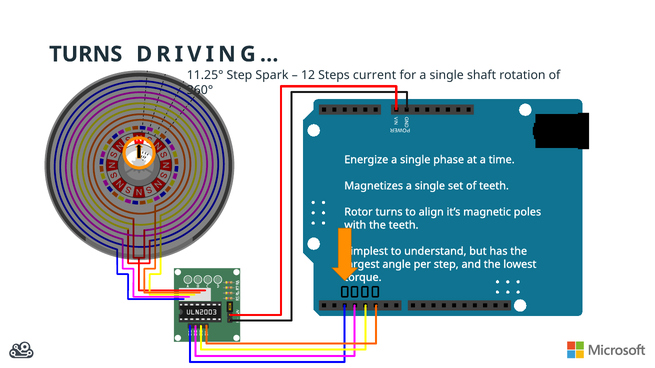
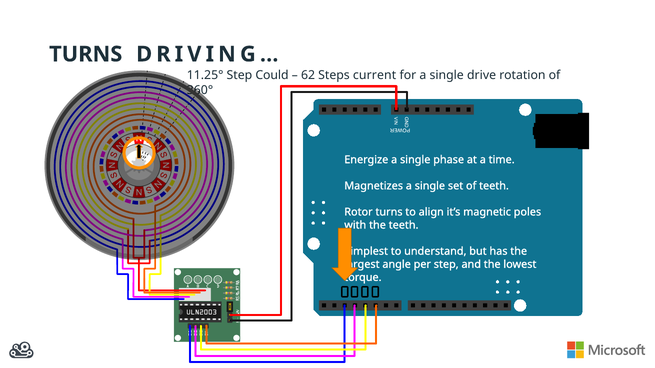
Spark: Spark -> Could (272, 75)
12: 12 -> 62 (308, 75)
shaft: shaft -> drive (482, 75)
